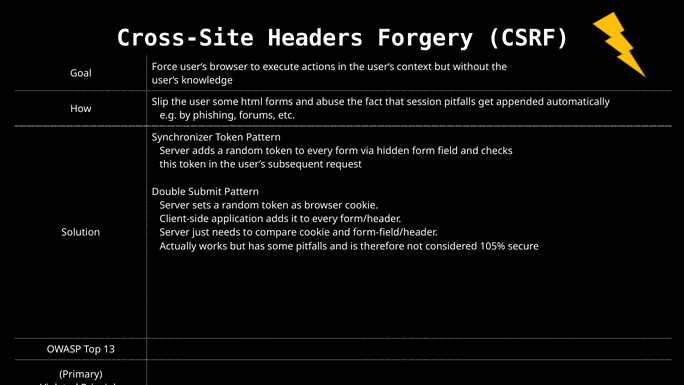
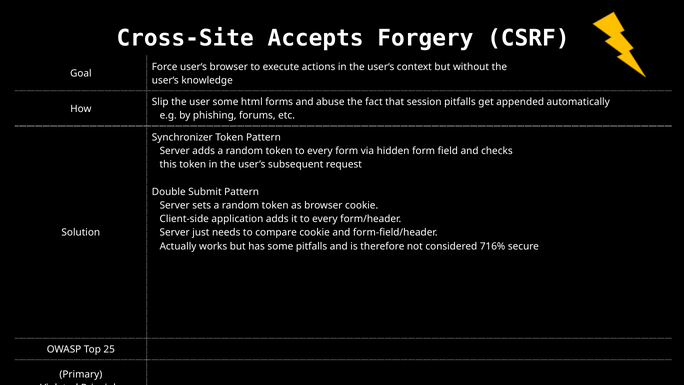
Headers: Headers -> Accepts (316, 38)
105%: 105% -> 716% (493, 246)
13: 13 -> 25 (109, 349)
